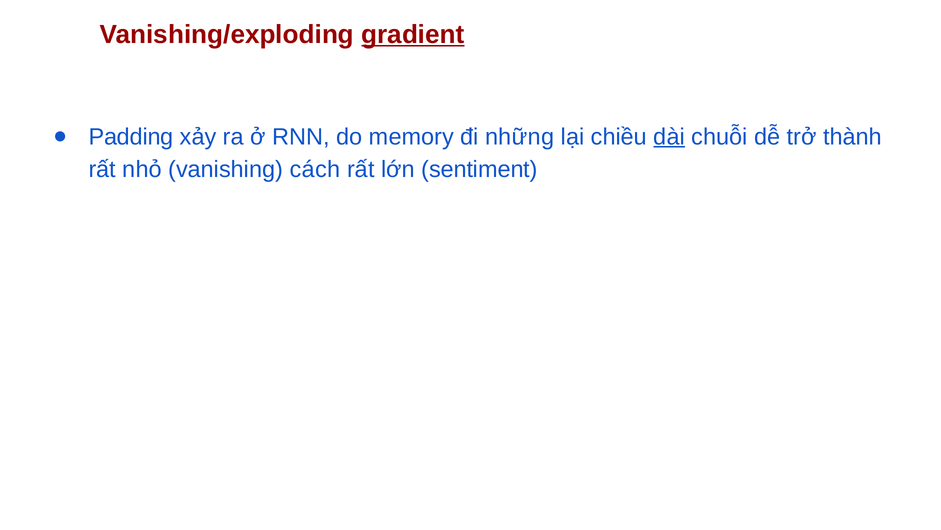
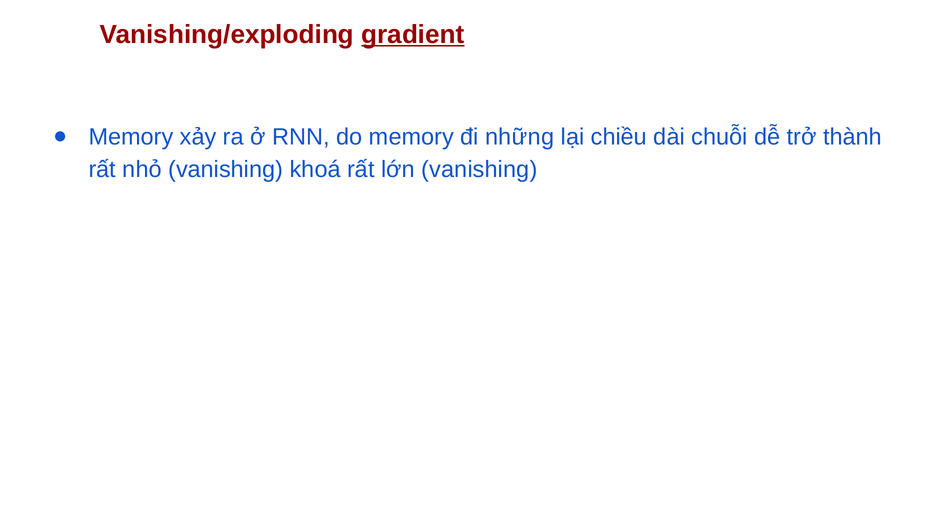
Padding: Padding -> Memory (131, 137)
dài underline: present -> none (669, 137)
cách: cách -> khoá (315, 169)
lớn sentiment: sentiment -> vanishing (479, 169)
